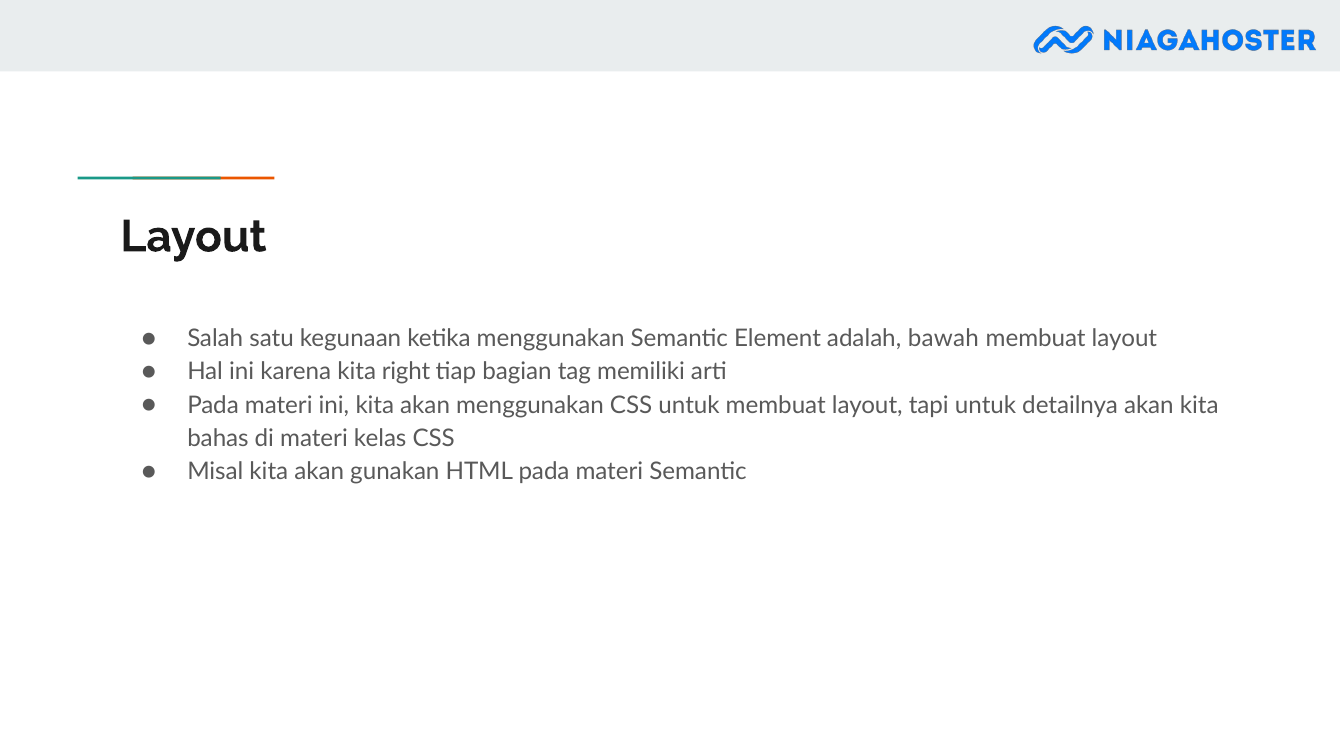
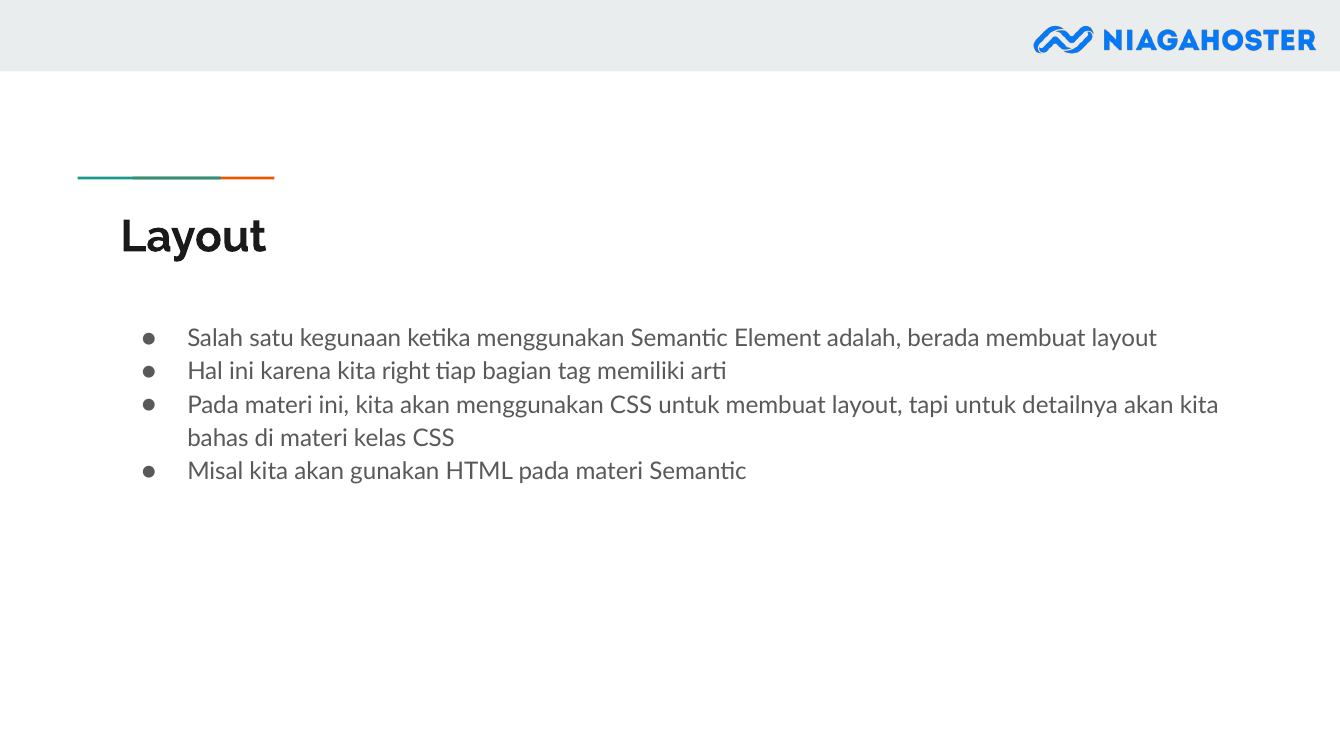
bawah: bawah -> berada (944, 339)
